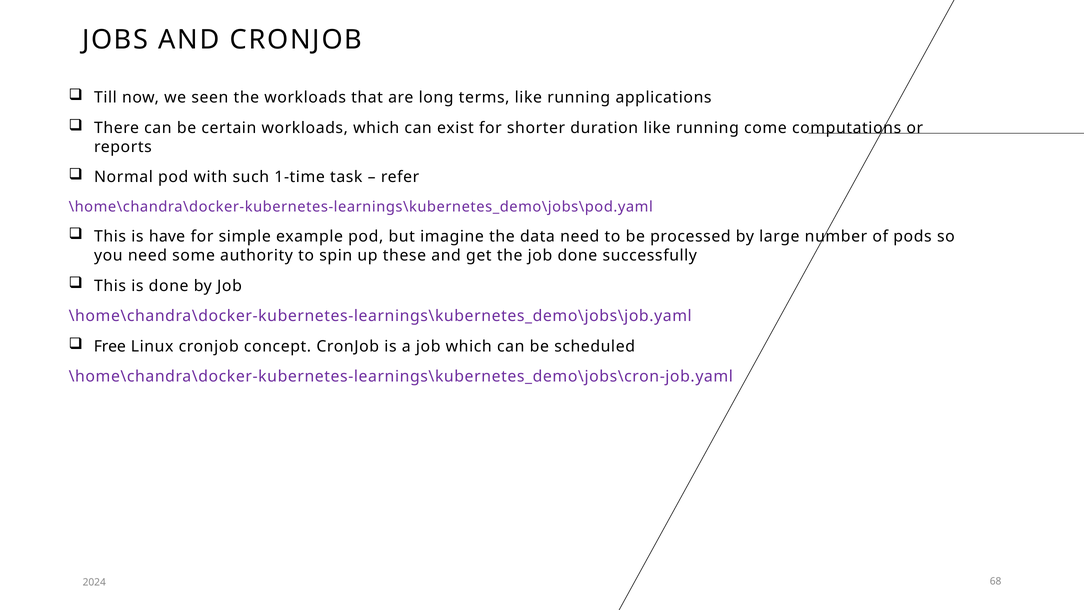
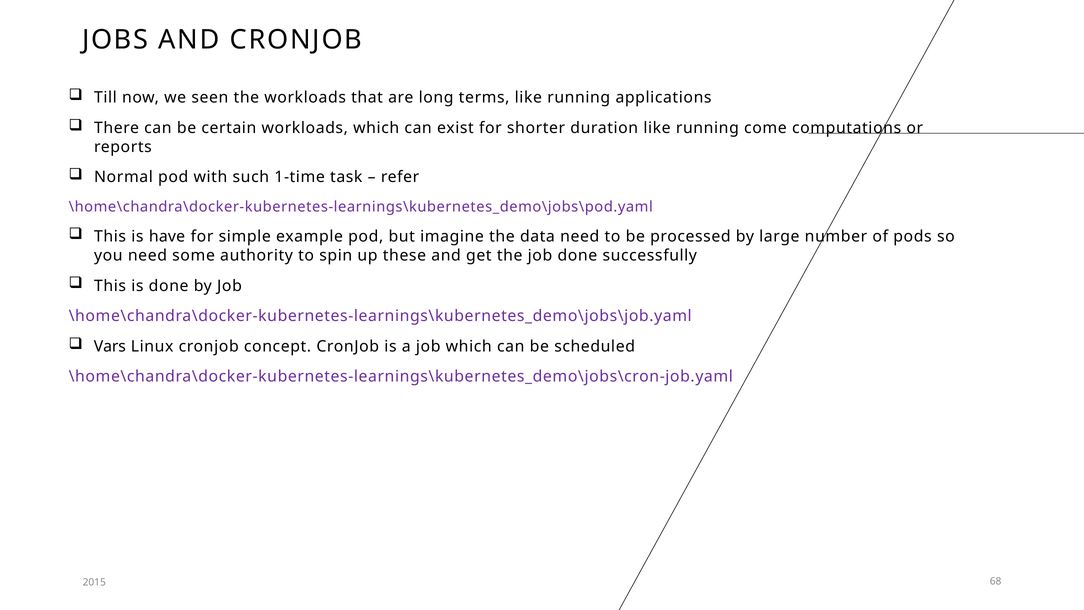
Free: Free -> Vars (110, 346)
2024: 2024 -> 2015 (94, 582)
